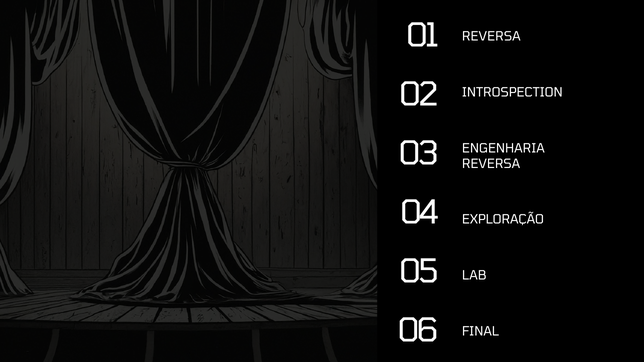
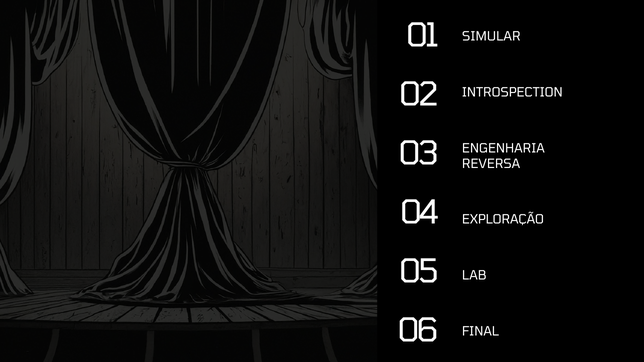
REVERSA: REVERSA -> SIMULAR (491, 37)
